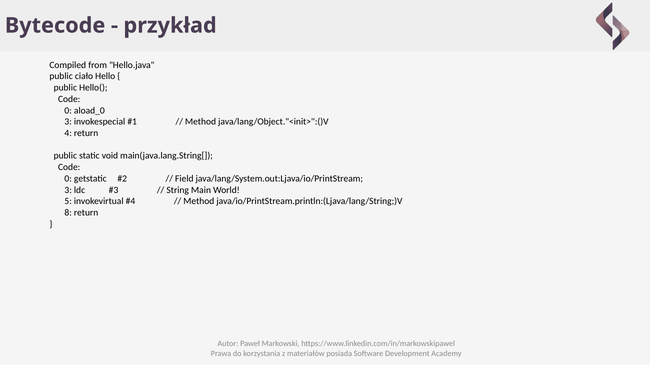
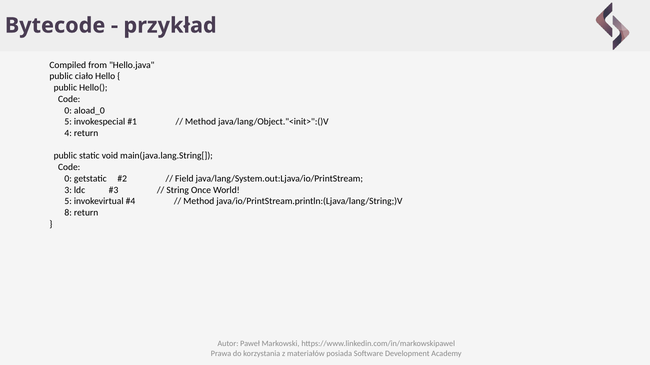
3: 3 -> 5 (68, 122)
Main: Main -> Once (201, 190)
